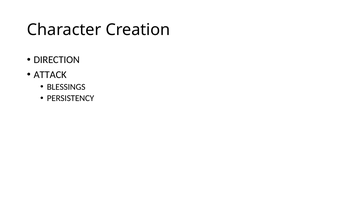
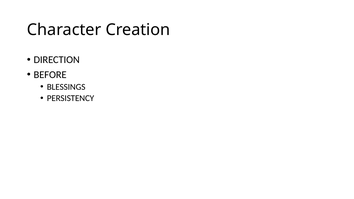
ATTACK: ATTACK -> BEFORE (50, 75)
